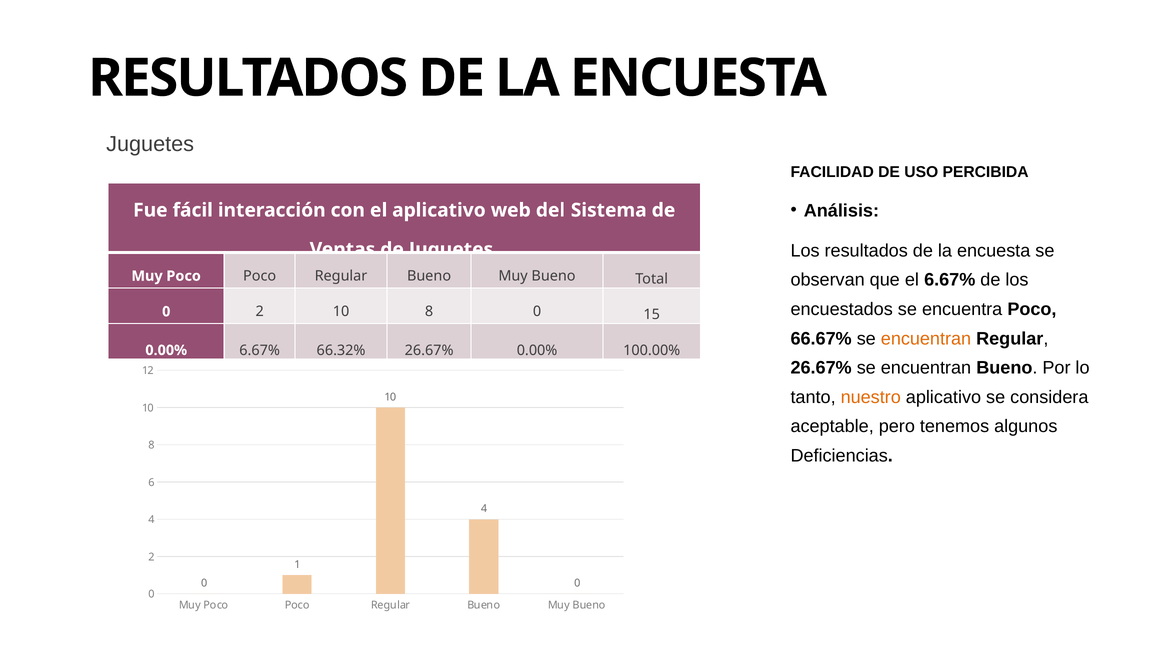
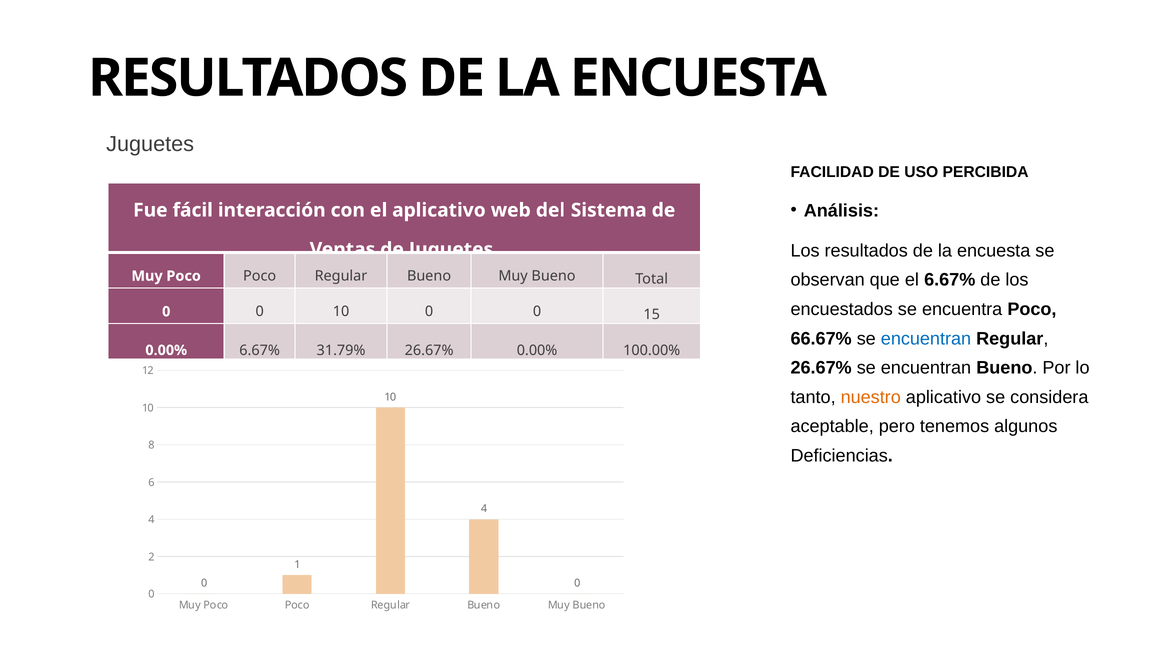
2: 2 -> 0 (260, 312)
10 8: 8 -> 0 (429, 312)
encuentran colour: orange -> blue (926, 338)
66.32%: 66.32% -> 31.79% (341, 350)
